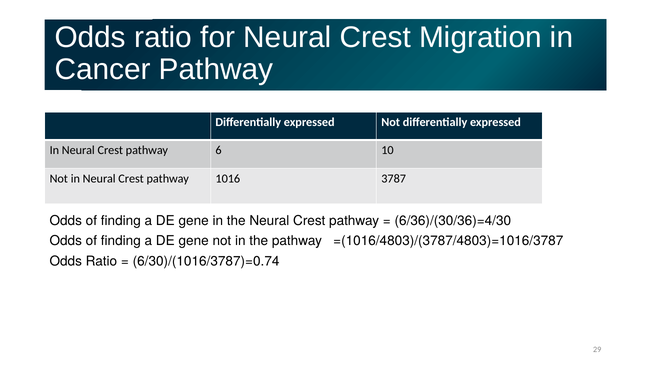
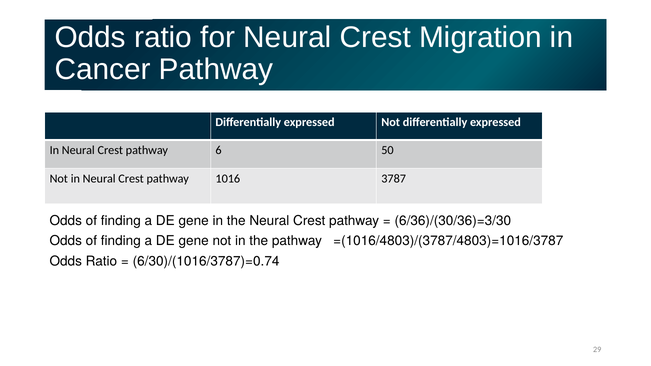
10: 10 -> 50 (387, 150)
6/36)/(30/36)=4/30: 6/36)/(30/36)=4/30 -> 6/36)/(30/36)=3/30 (453, 221)
